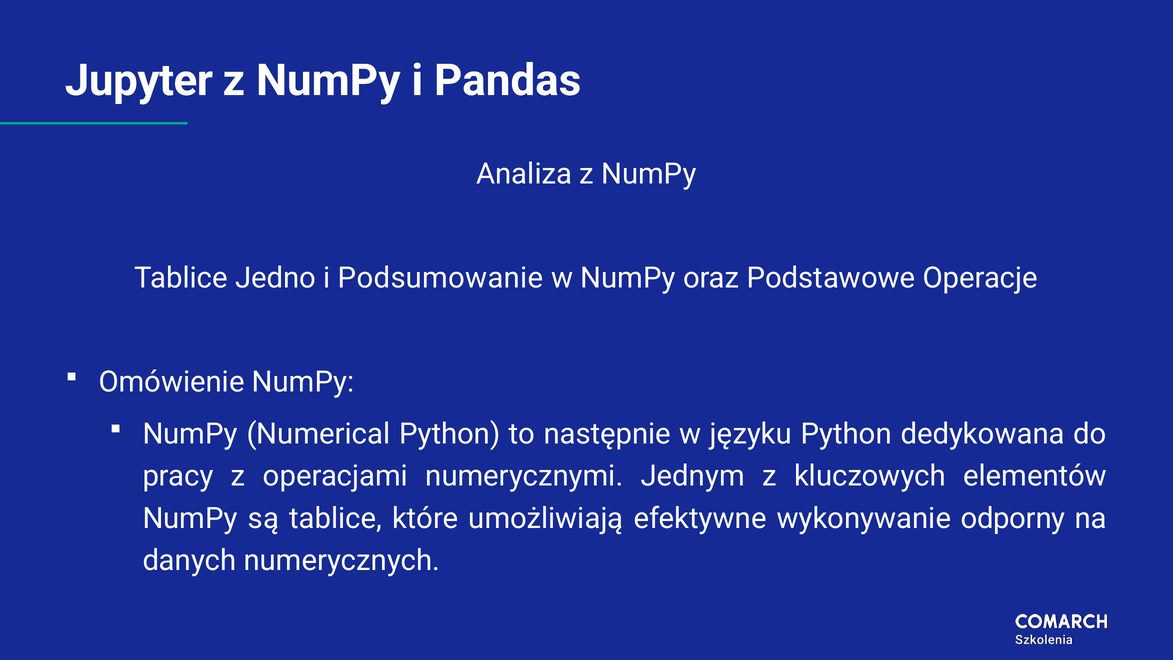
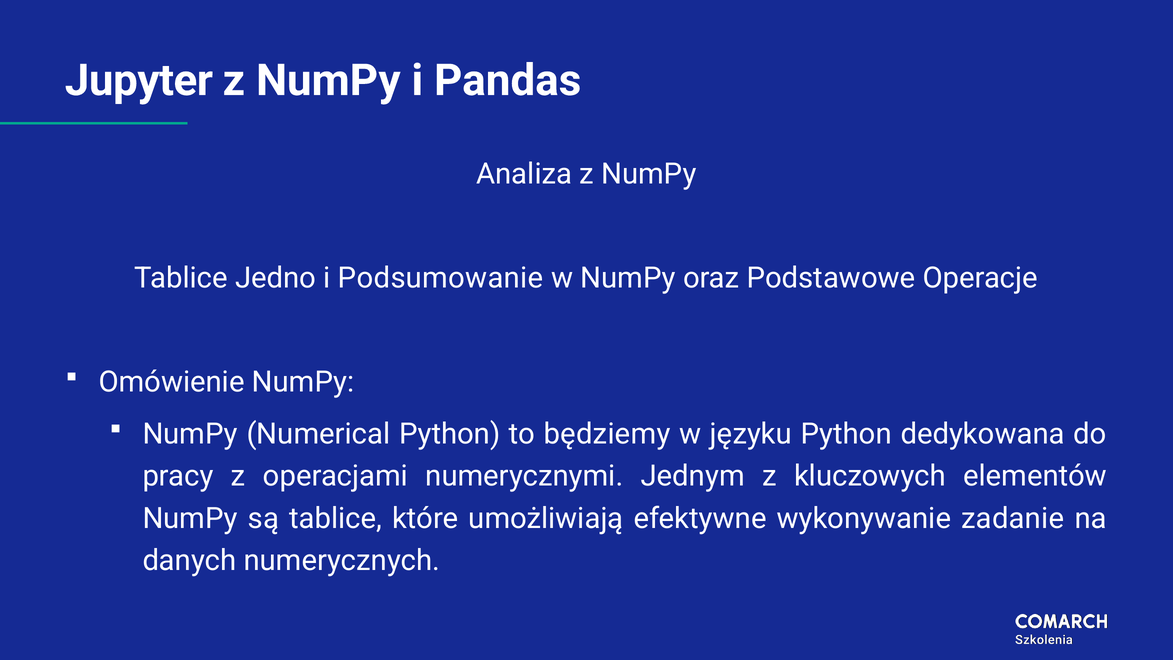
następnie: następnie -> będziemy (607, 434)
odporny: odporny -> zadanie (1013, 518)
